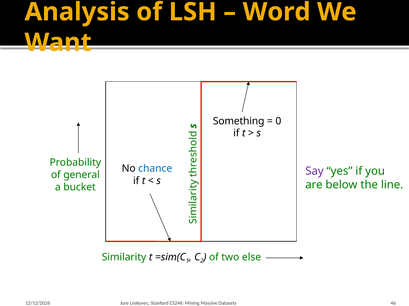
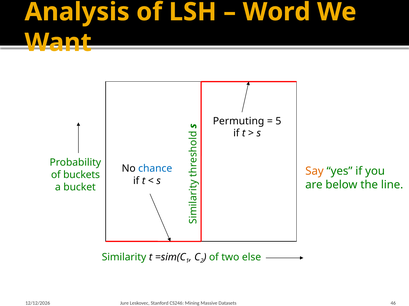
Something: Something -> Permuting (239, 121)
0: 0 -> 5 (278, 121)
Say colour: purple -> orange (314, 172)
general: general -> buckets (82, 175)
